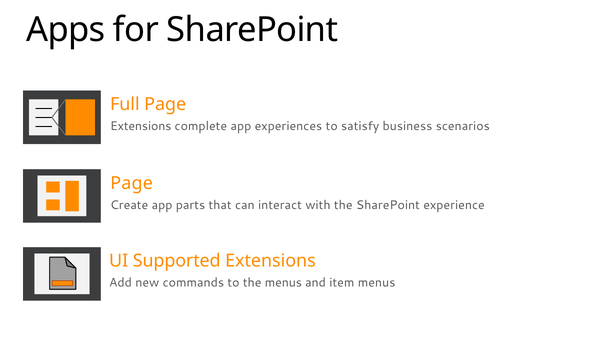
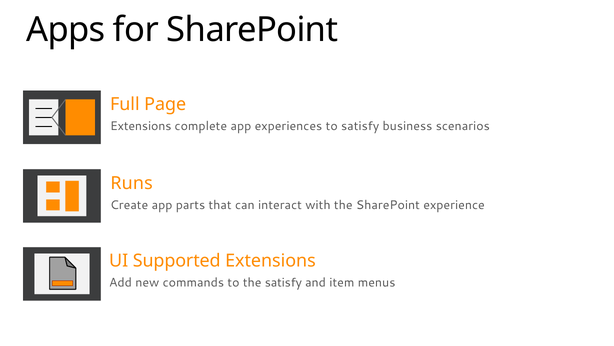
Page: Page -> Runs (132, 183)
the menus: menus -> satisfy (283, 282)
